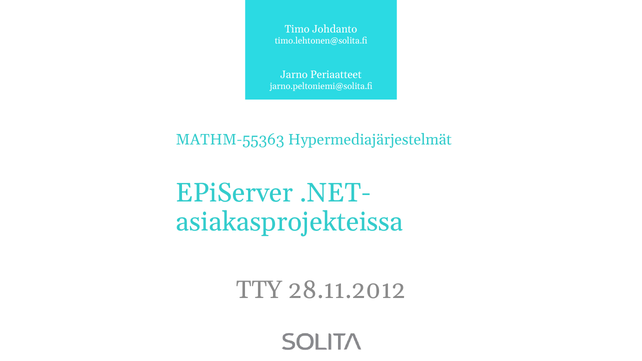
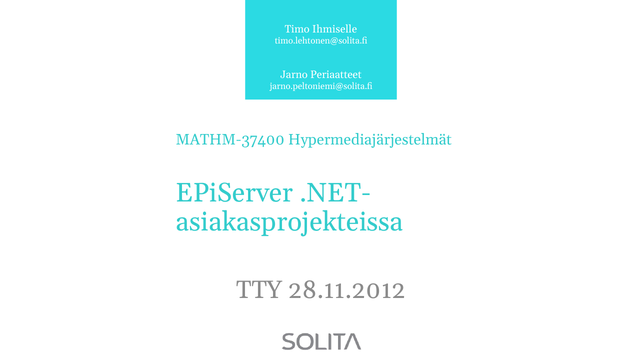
Johdanto: Johdanto -> Ihmiselle (335, 29)
MATHM-55363: MATHM-55363 -> MATHM-37400 (230, 140)
